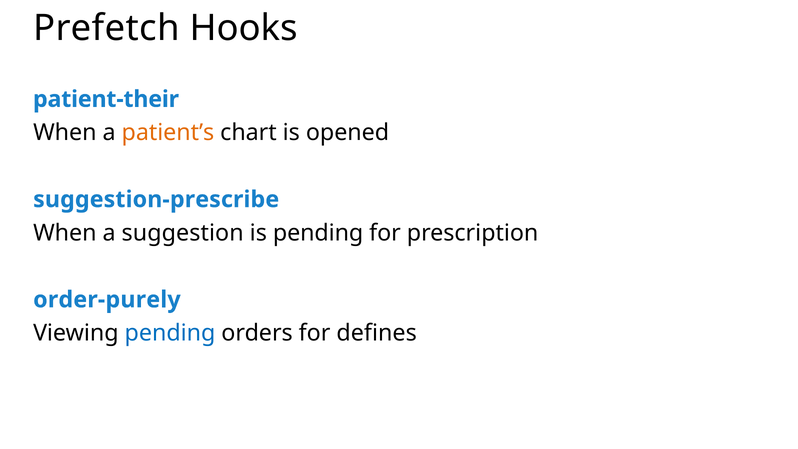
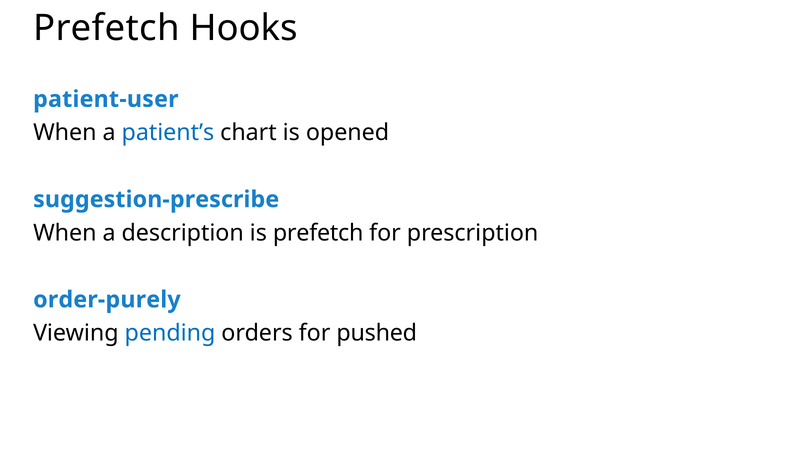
patient-their: patient-their -> patient-user (106, 99)
patient’s colour: orange -> blue (168, 133)
suggestion: suggestion -> description (183, 233)
is pending: pending -> prefetch (318, 233)
defines: defines -> pushed (377, 333)
